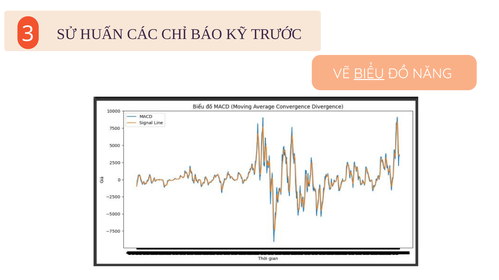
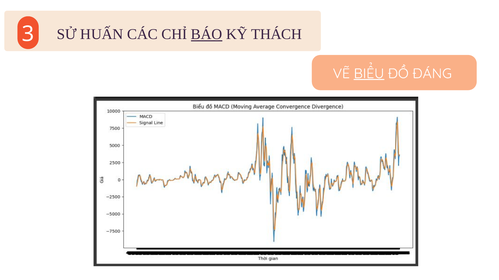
BÁO underline: none -> present (207, 34)
TRƯỚC: TRƯỚC -> THÁCH (277, 34)
NĂNG: NĂNG -> ĐÁNG (432, 74)
